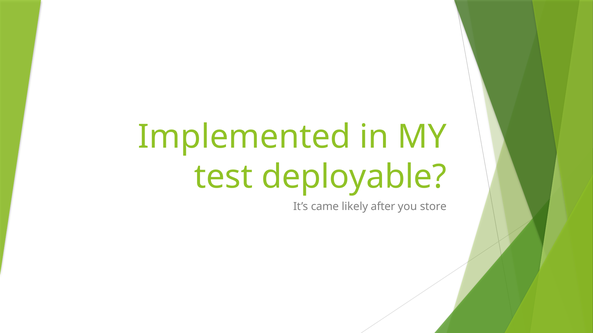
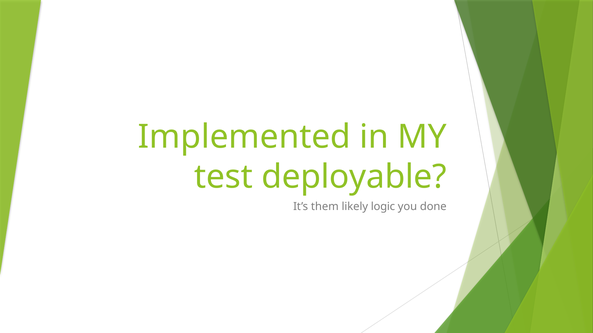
came: came -> them (325, 207)
after: after -> logic (383, 207)
store: store -> done (433, 207)
